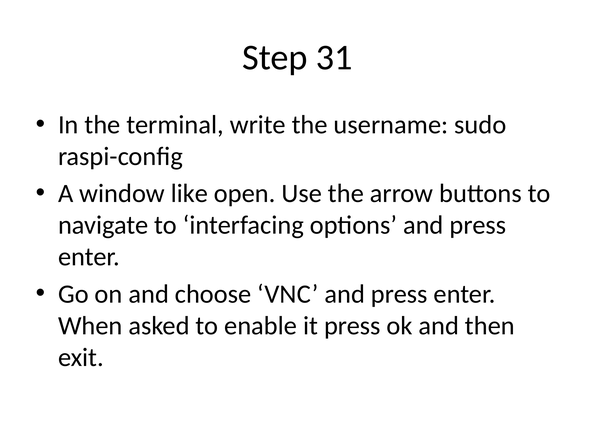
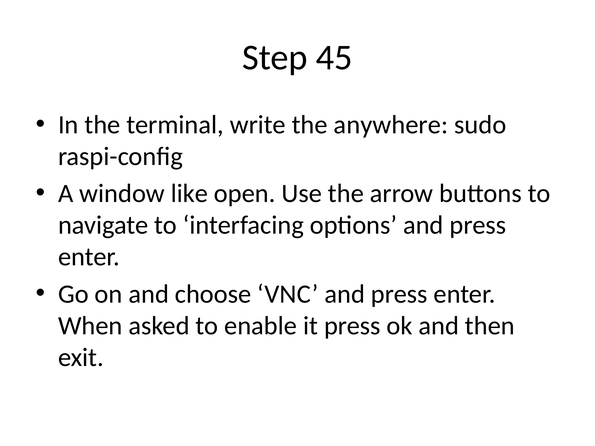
31: 31 -> 45 (334, 58)
username: username -> anywhere (391, 125)
